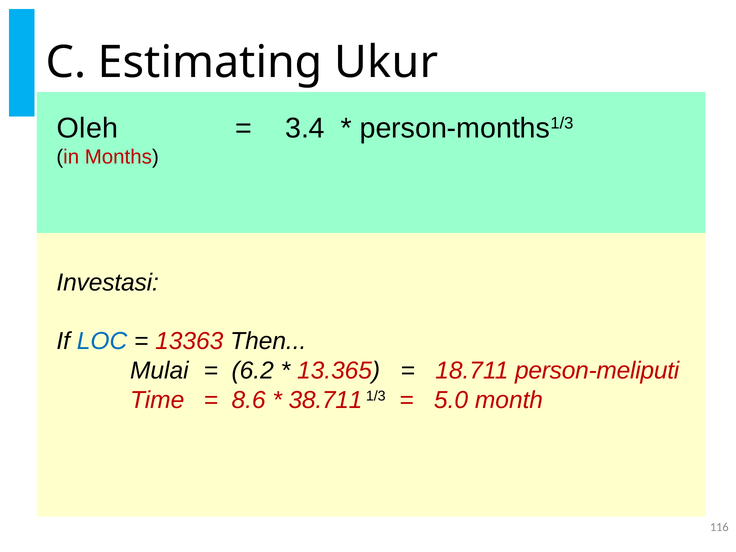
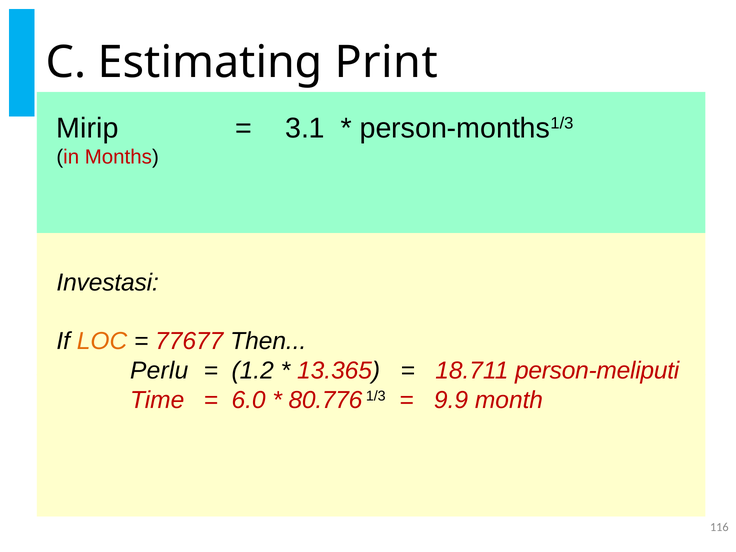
Ukur: Ukur -> Print (386, 62)
Oleh: Oleh -> Mirip (88, 128)
3.4: 3.4 -> 3.1 (305, 128)
LOC colour: blue -> orange (102, 341)
13363: 13363 -> 77677 (189, 341)
Mulai: Mulai -> Perlu (159, 371)
6.2: 6.2 -> 1.2 (253, 371)
8.6: 8.6 -> 6.0 (249, 400)
38.711: 38.711 -> 80.776 (325, 400)
5.0: 5.0 -> 9.9 (451, 400)
